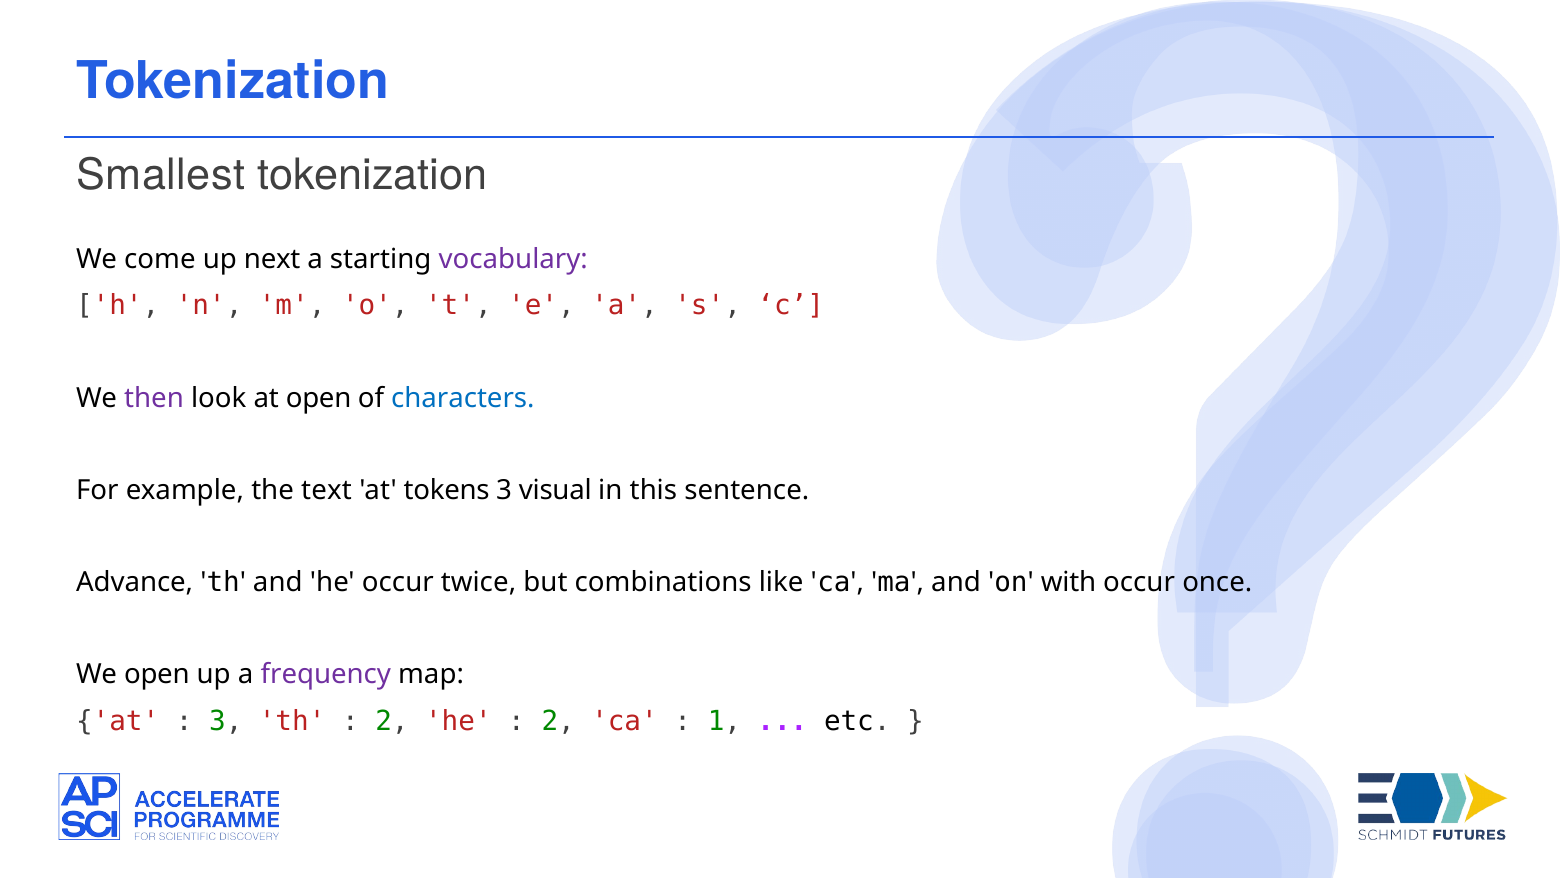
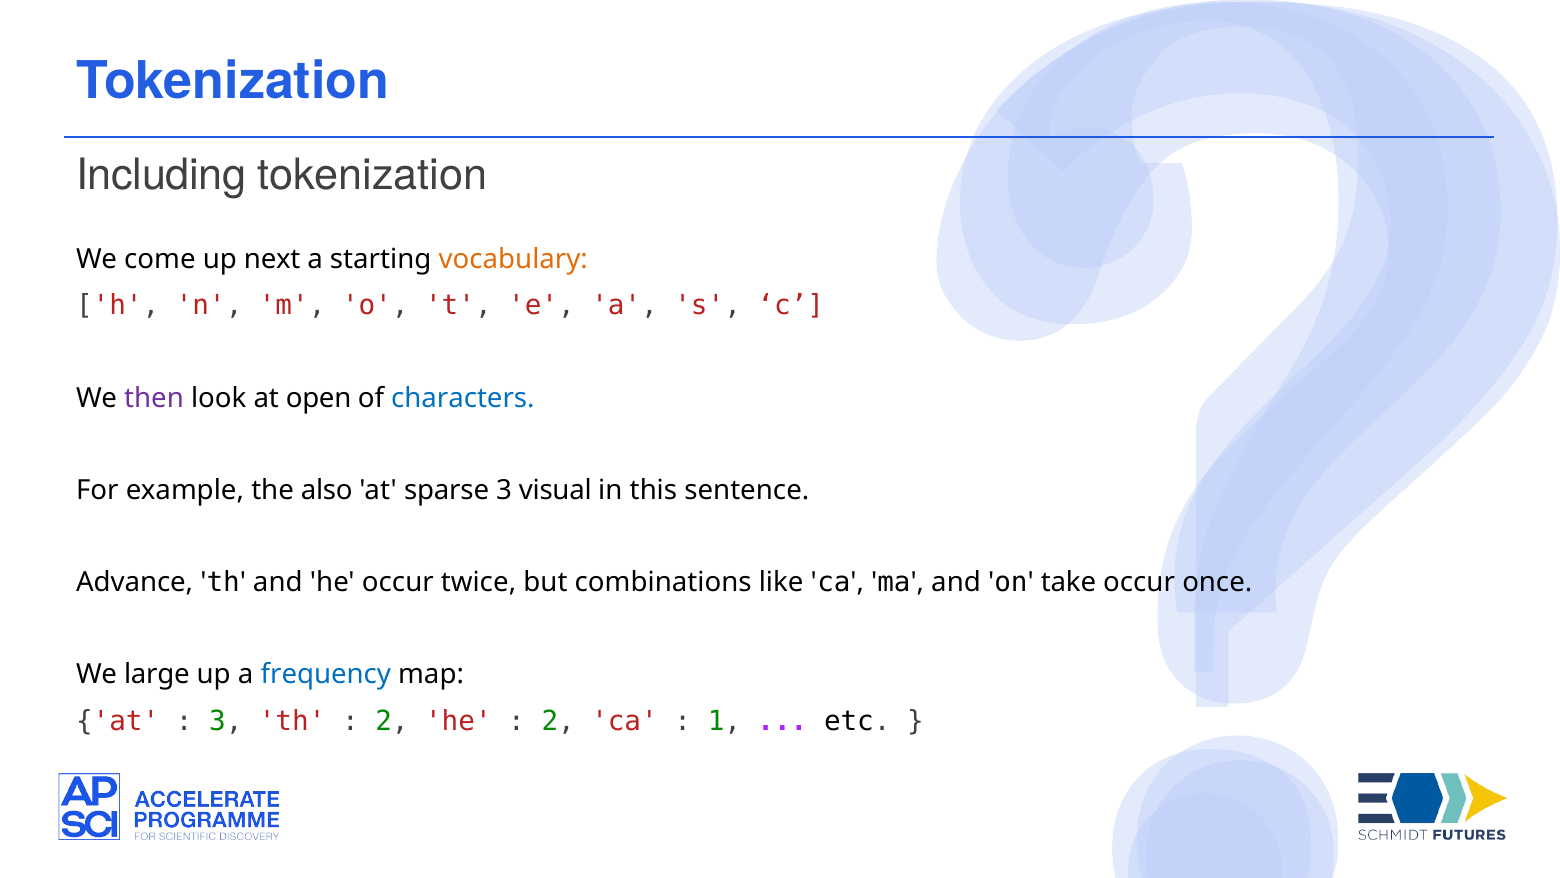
Smallest: Smallest -> Including (161, 176)
vocabulary colour: purple -> orange (513, 259)
text: text -> also (327, 490)
tokens: tokens -> sparse (447, 490)
with: with -> take (1068, 582)
We open: open -> large (157, 674)
frequency colour: purple -> blue (326, 674)
